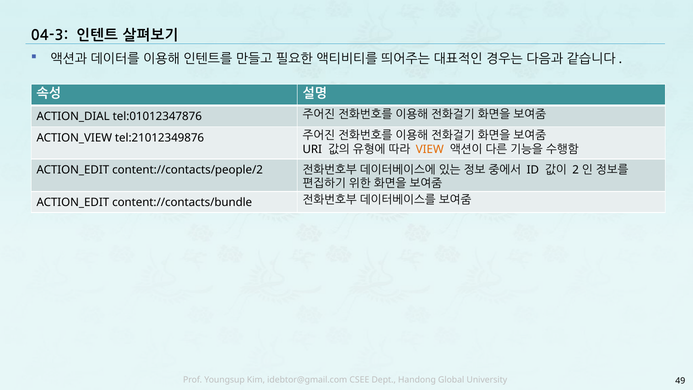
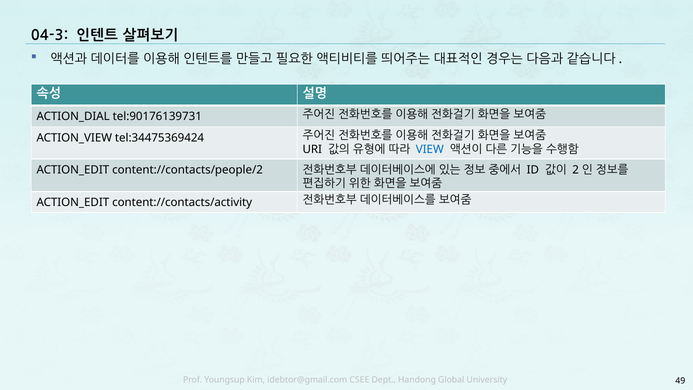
tel:01012347876: tel:01012347876 -> tel:90176139731 (157, 117)
tel:21012349876: tel:21012349876 -> tel:34475369424 (160, 138)
VIEW colour: orange -> blue (430, 149)
content://contacts/bundle: content://contacts/bundle -> content://contacts/activity (182, 202)
